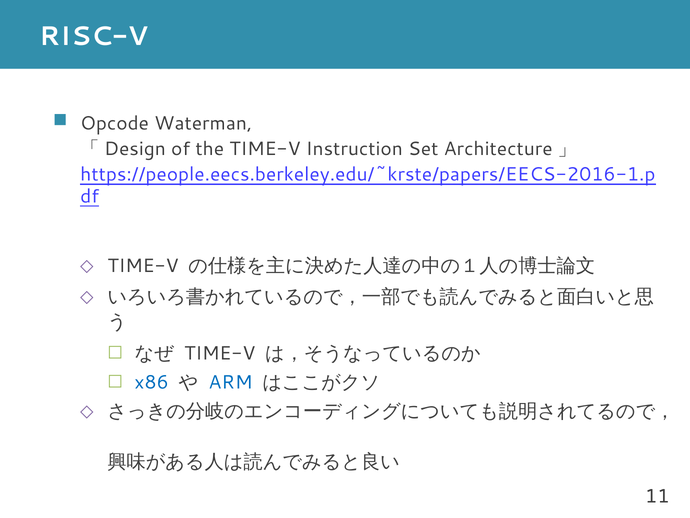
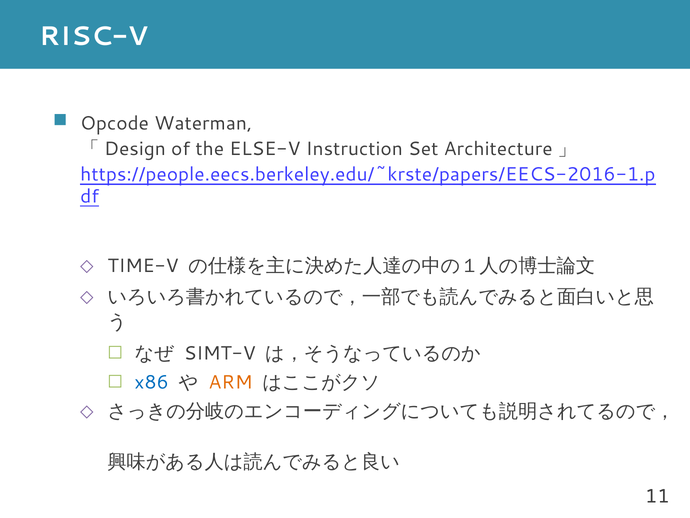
the TIME-V: TIME-V -> ELSE-V (265, 149)
TIME-V: TIME-V -> SIMT-V (220, 353)
ARM colour: blue -> orange (231, 382)
